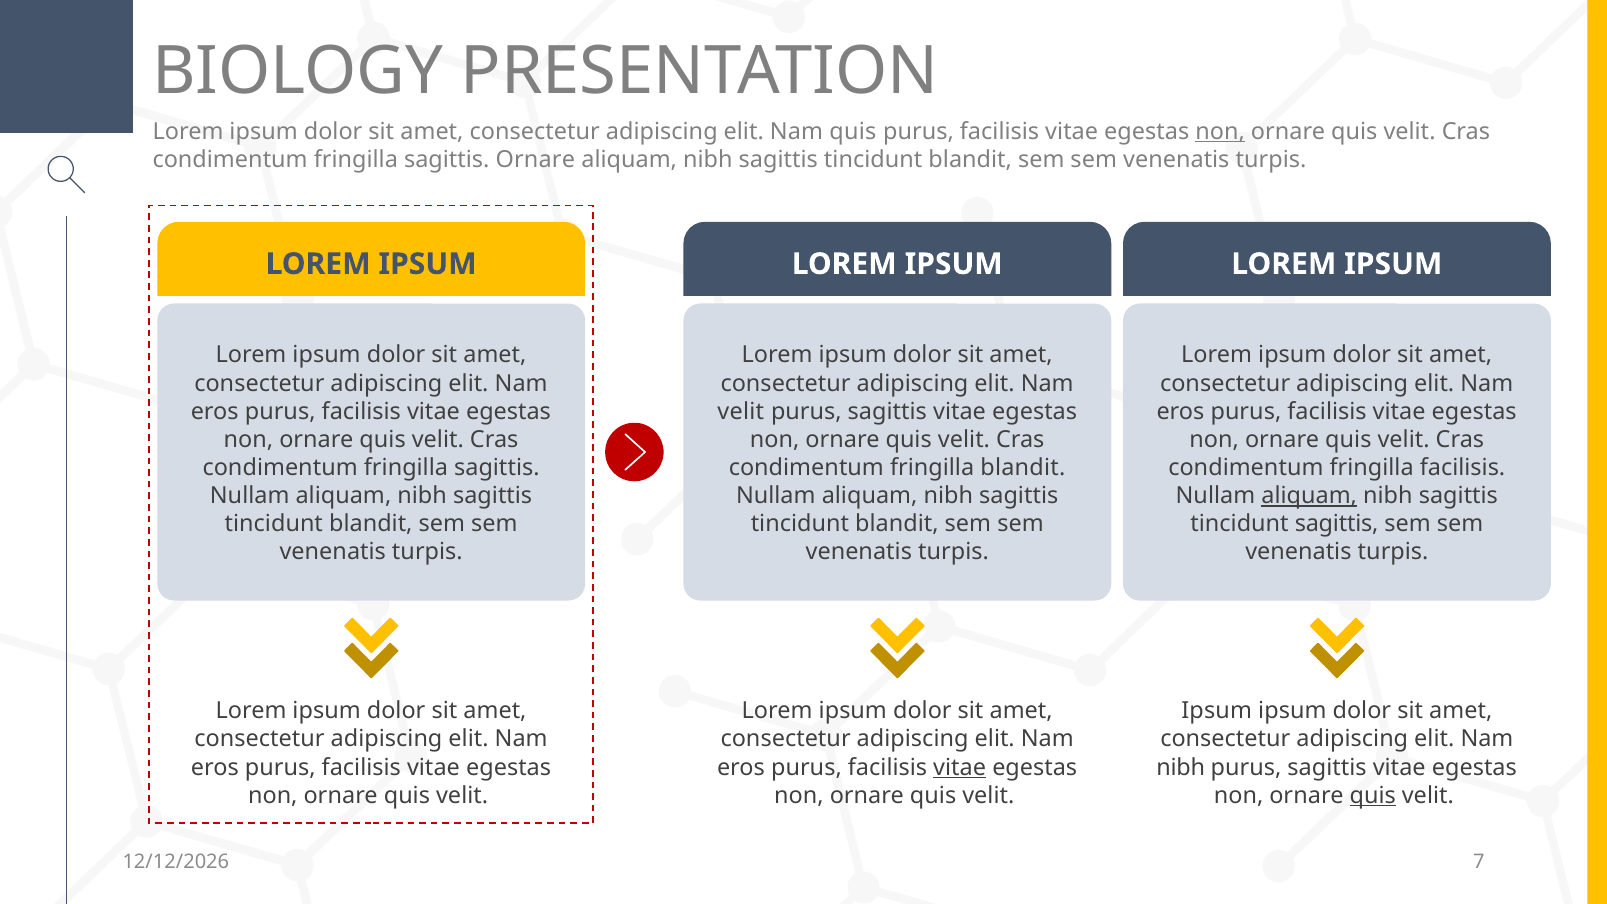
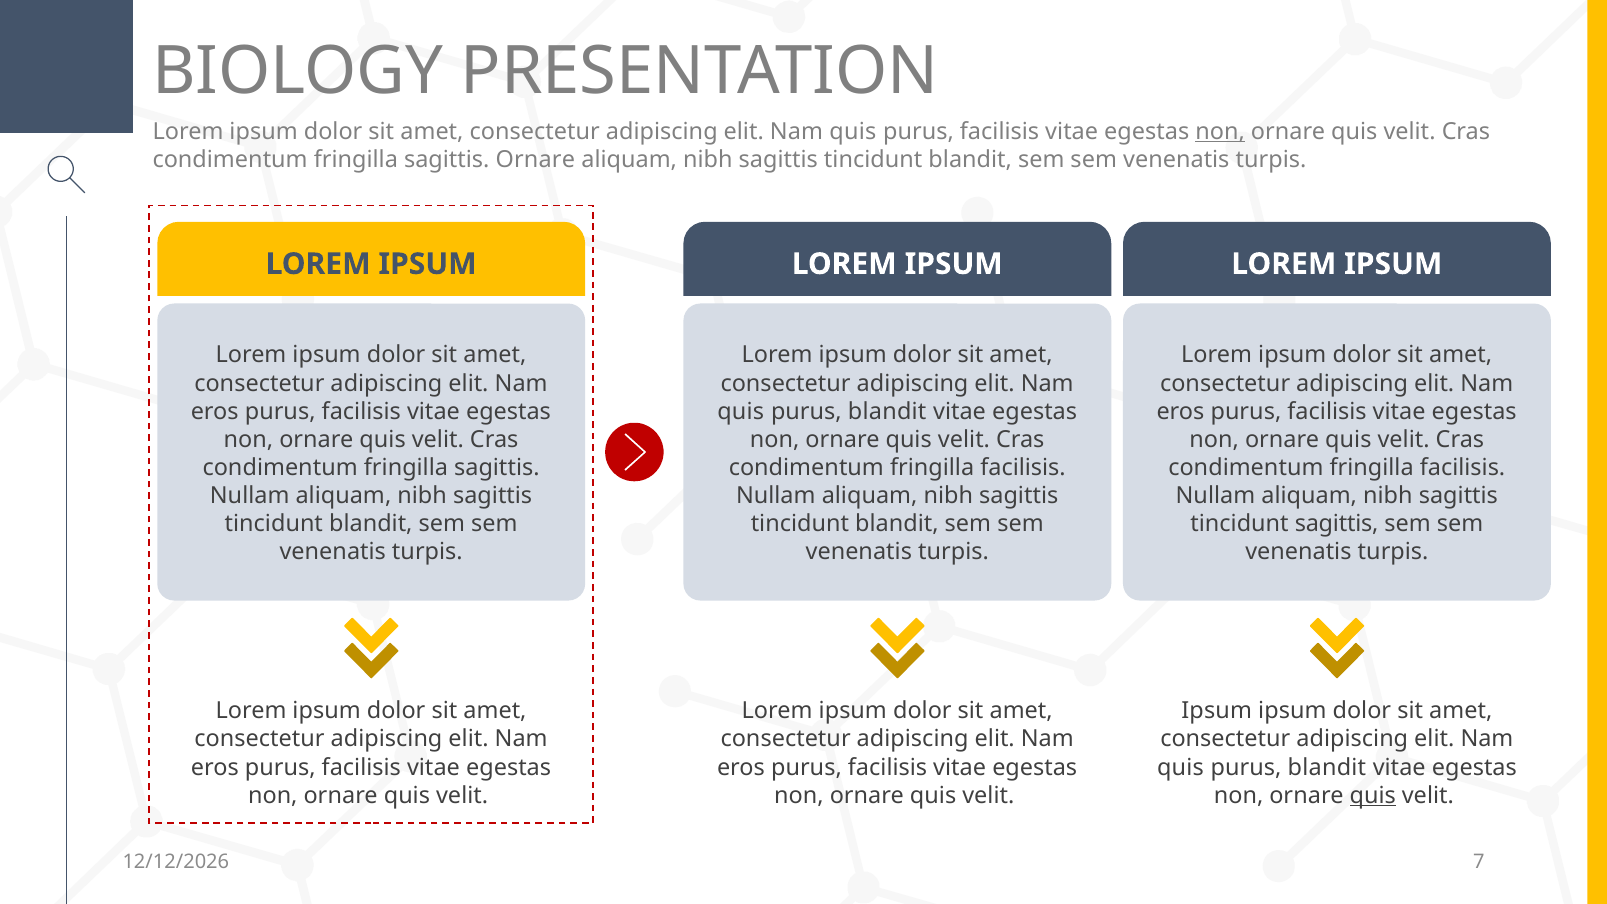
velit: velit -> quis (741, 411)
sagittis: sagittis -> blandit (887, 411)
blandit: blandit -> facilisis (1023, 468)
aliquam underline: present -> none (1309, 496)
vitae underline: present -> none (960, 767)
nibh: nibh -> quis (1181, 767)
sagittis: sagittis -> blandit (1327, 767)
